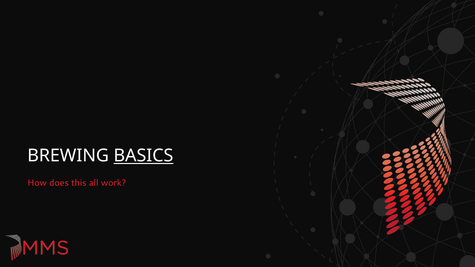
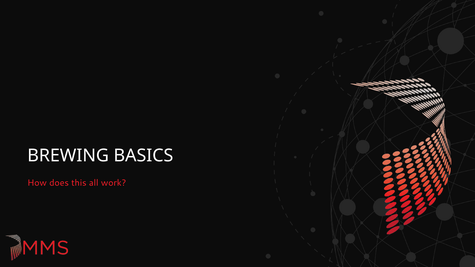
BASICS underline: present -> none (143, 156)
